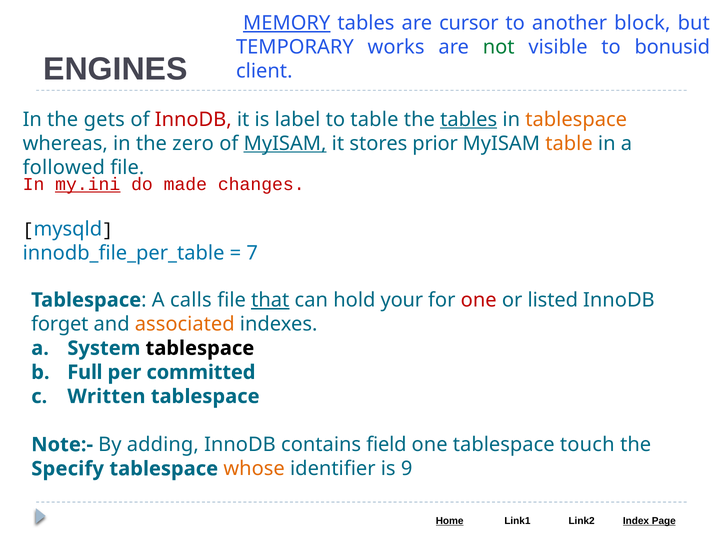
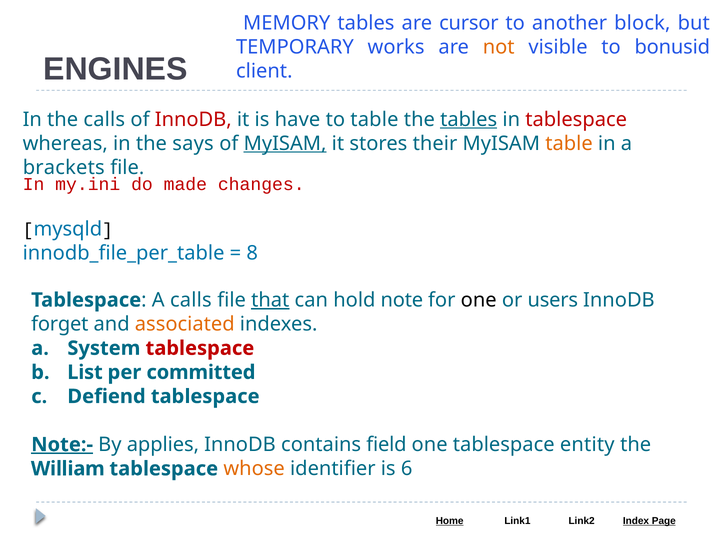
MEMORY underline: present -> none (287, 23)
not colour: green -> orange (499, 47)
the gets: gets -> calls (104, 119)
label: label -> have (297, 119)
tablespace colour: orange -> red (576, 119)
zero: zero -> says (193, 144)
prior: prior -> their (435, 144)
followed: followed -> brackets (64, 168)
my.ini underline: present -> none (88, 184)
7: 7 -> 8 (252, 253)
your: your -> note (402, 300)
one colour: red -> black (479, 300)
listed: listed -> users (553, 300)
tablespace colour: black -> red (200, 348)
Full: Full -> List (85, 372)
Written: Written -> Defiend (107, 397)
Note:- underline: none -> present (62, 445)
adding: adding -> applies (163, 445)
touch: touch -> entity (587, 445)
Specify: Specify -> William (68, 469)
9: 9 -> 6 (407, 469)
